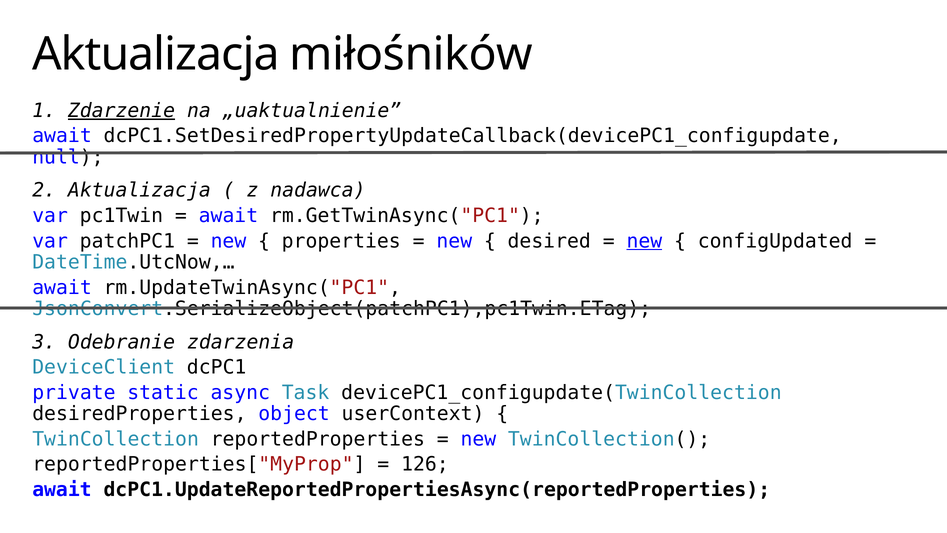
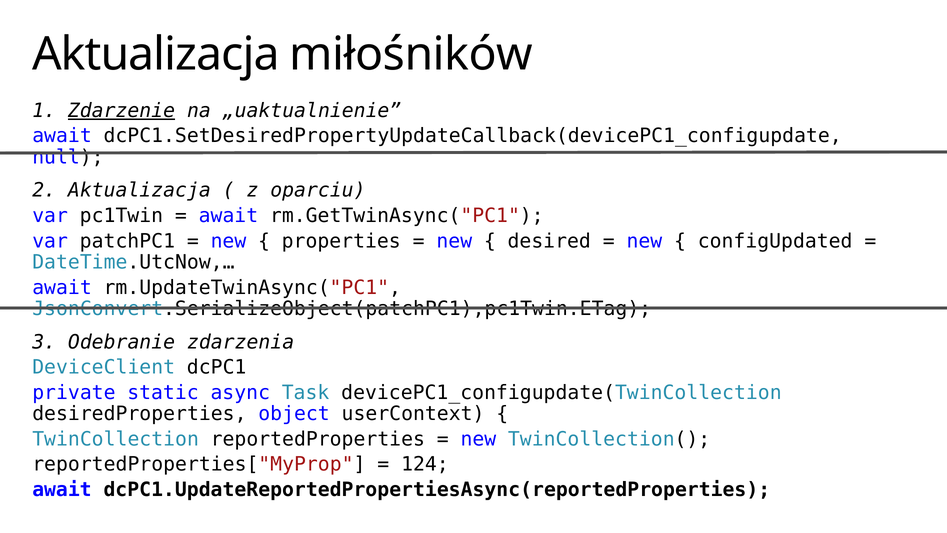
nadawca: nadawca -> oparciu (318, 190)
new underline: present -> none (644, 241)
126: 126 -> 124 (425, 464)
